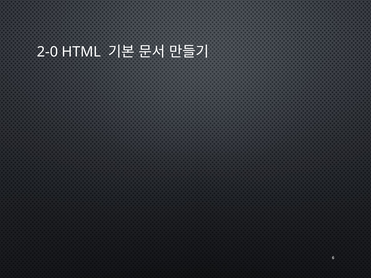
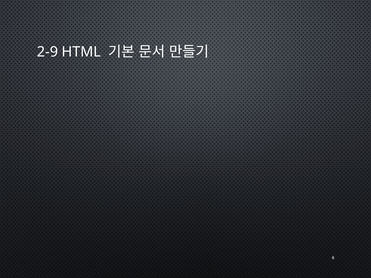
2-0: 2-0 -> 2-9 (47, 52)
